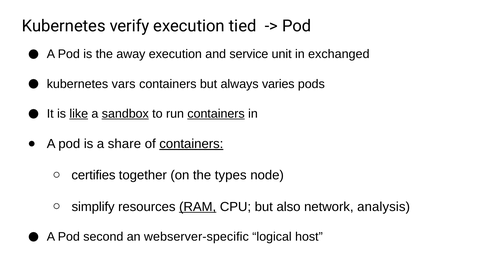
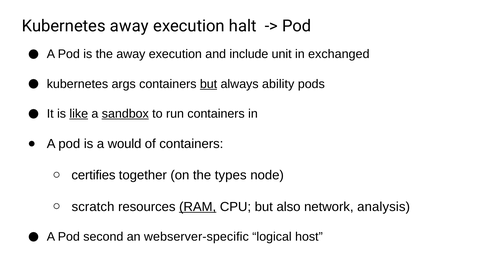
Kubernetes verify: verify -> away (129, 26)
tied: tied -> halt (243, 26)
service: service -> include (249, 54)
vars: vars -> args (124, 84)
but underline: none -> present (209, 84)
varies: varies -> ability (278, 84)
containers underline: present -> none (216, 114)
share: share -> would (125, 144)
containers underline: present -> none (191, 144)
simplify: simplify -> scratch (93, 207)
